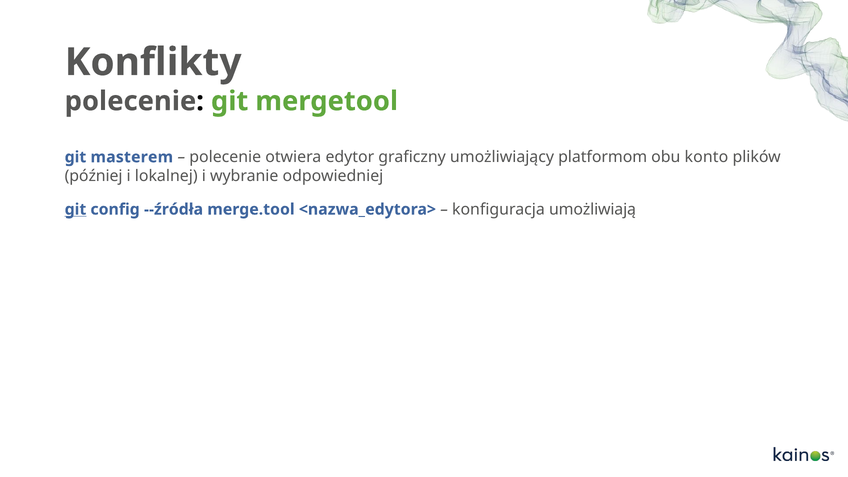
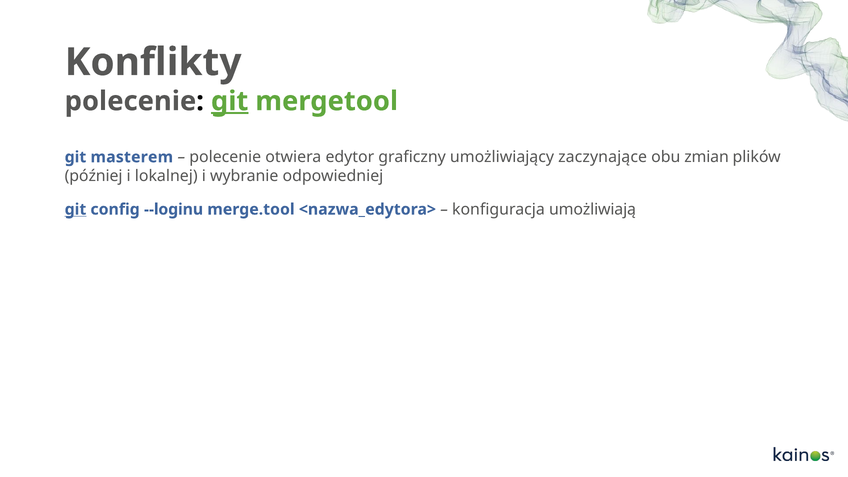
git underline: none -> present (230, 101)
platformom: platformom -> zaczynające (603, 157)
konto: konto -> zmian (707, 157)
--źródła: --źródła -> --loginu (174, 209)
